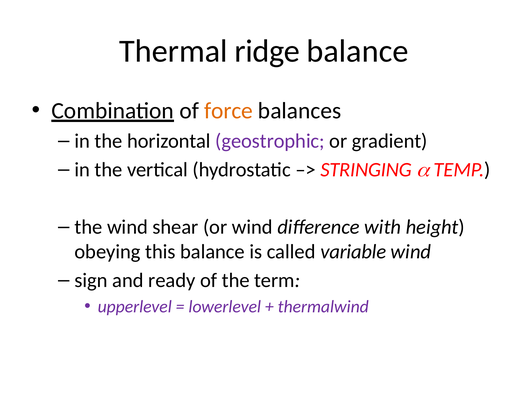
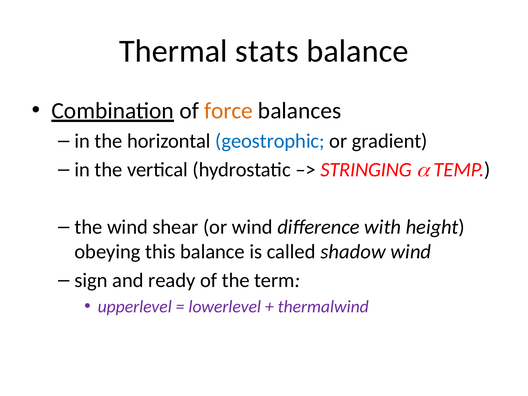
ridge: ridge -> stats (267, 51)
geostrophic colour: purple -> blue (270, 141)
variable: variable -> shadow (353, 252)
